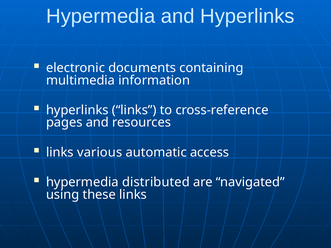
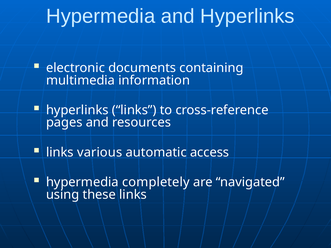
distributed: distributed -> completely (156, 182)
